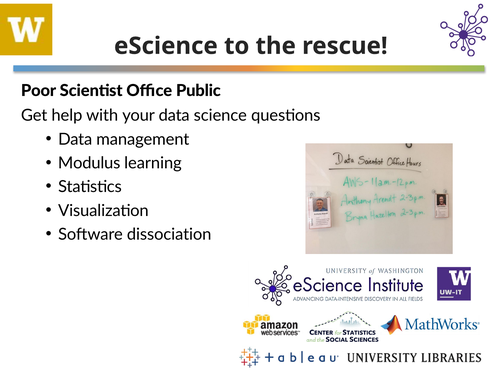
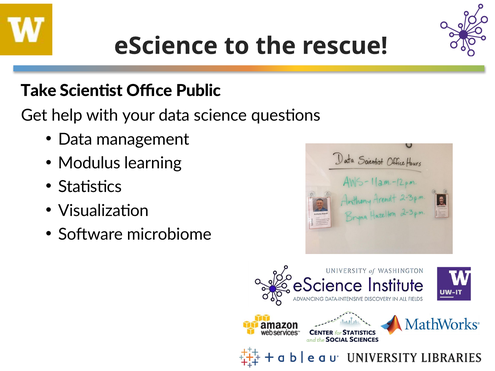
Poor: Poor -> Take (39, 91)
dissociation: dissociation -> microbiome (169, 235)
